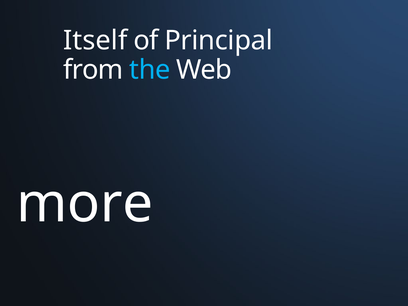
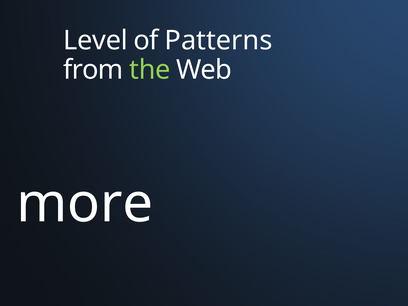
Itself: Itself -> Level (96, 40)
Principal: Principal -> Patterns (218, 40)
the colour: light blue -> light green (150, 70)
